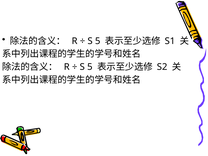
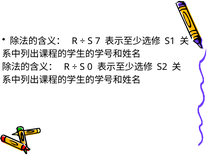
5: 5 -> 7 (98, 41)
5: 5 -> 0 (90, 67)
